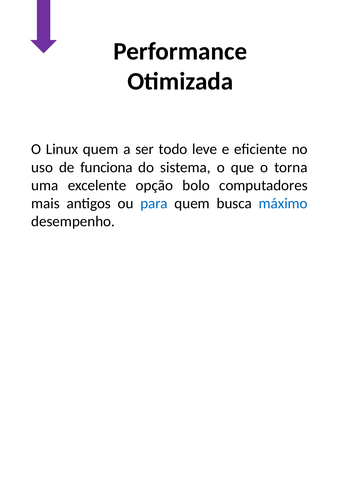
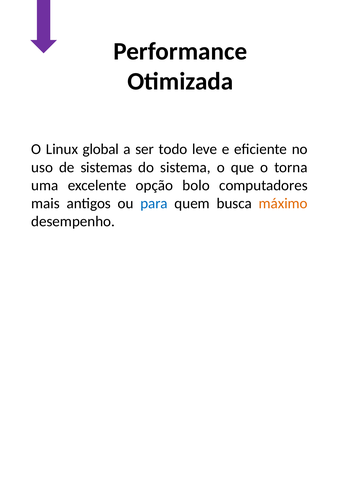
Linux quem: quem -> global (101, 149)
funciona: funciona -> sistemas (106, 168)
máximo colour: blue -> orange (283, 204)
